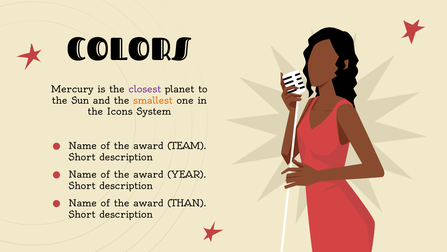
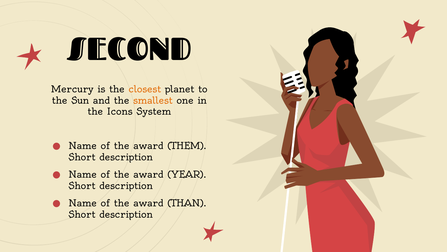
COLORS: COLORS -> SECOND (129, 49)
closest colour: purple -> orange (145, 89)
TEAM: TEAM -> THEM (187, 146)
